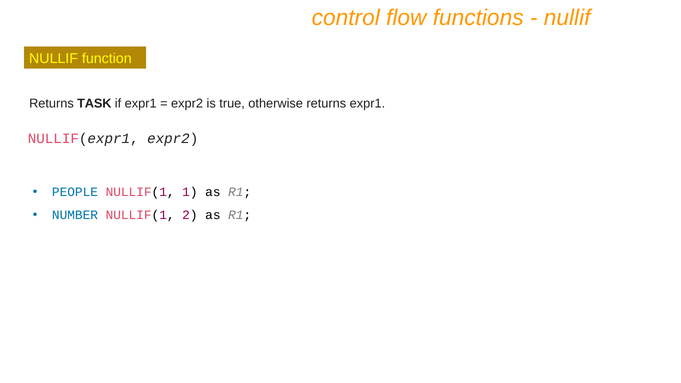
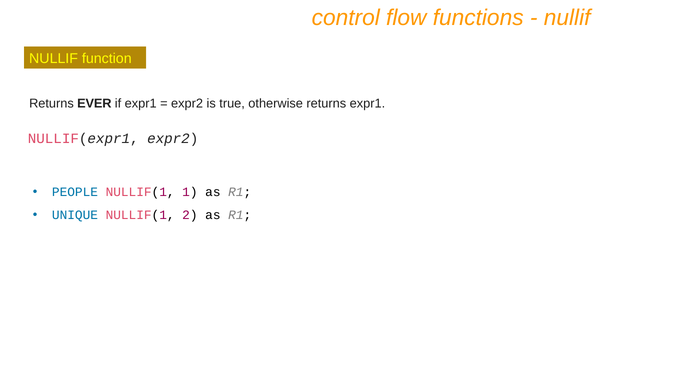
TASK: TASK -> EVER (94, 104)
NUMBER: NUMBER -> UNIQUE (75, 215)
